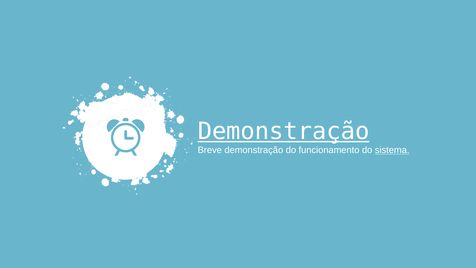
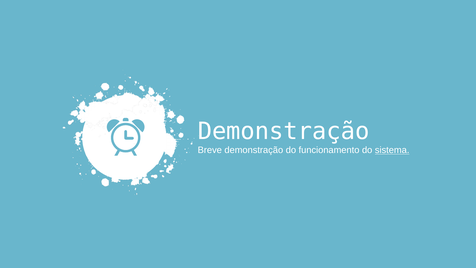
Demonstração underline: present -> none (284, 131)
